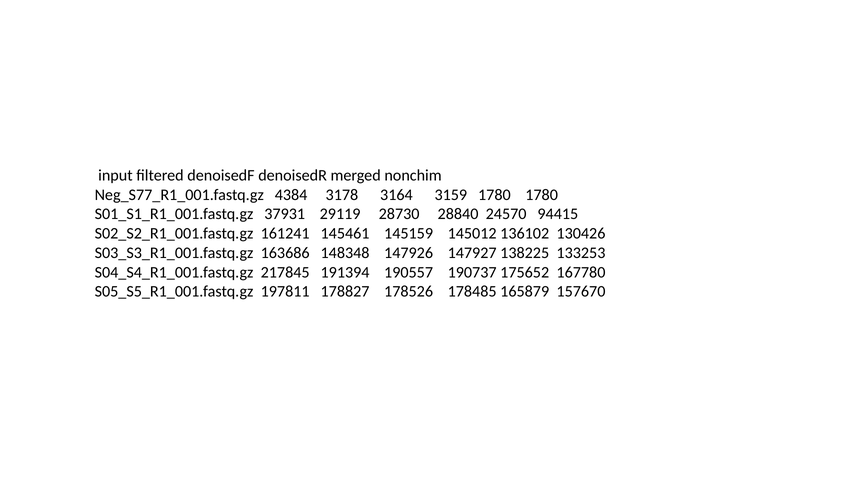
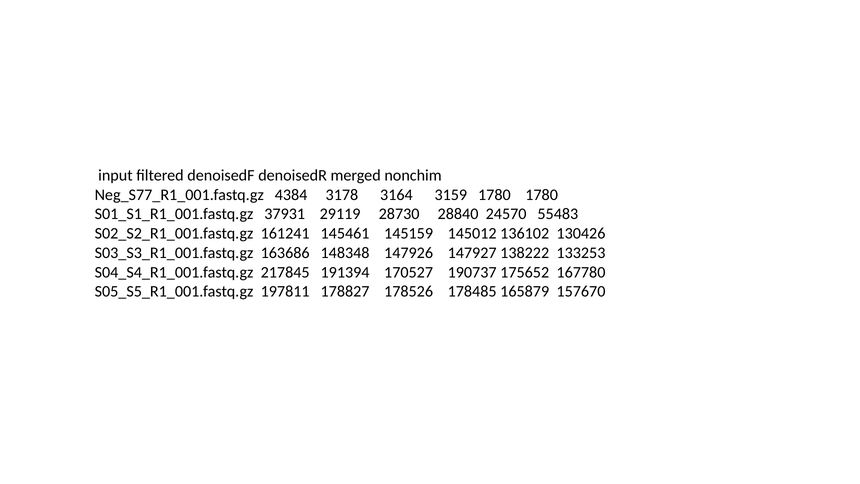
94415: 94415 -> 55483 (558, 214)
138225: 138225 -> 138222 (525, 253)
190557: 190557 -> 170527 (409, 272)
